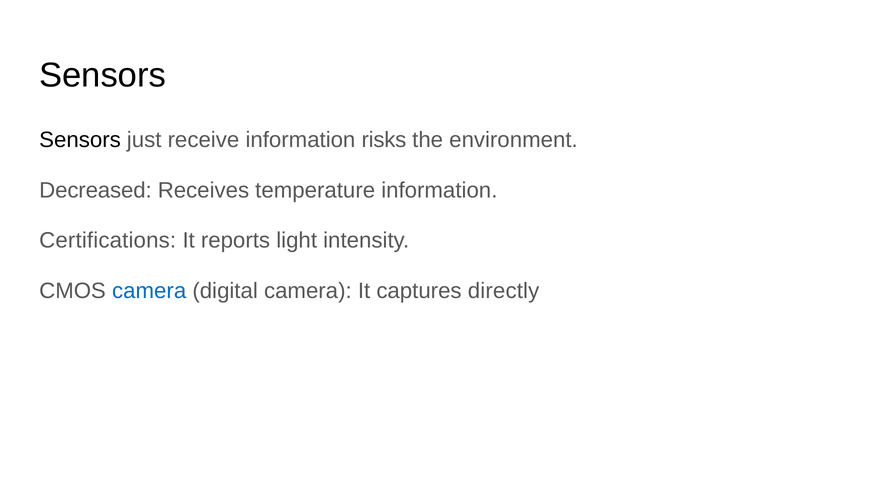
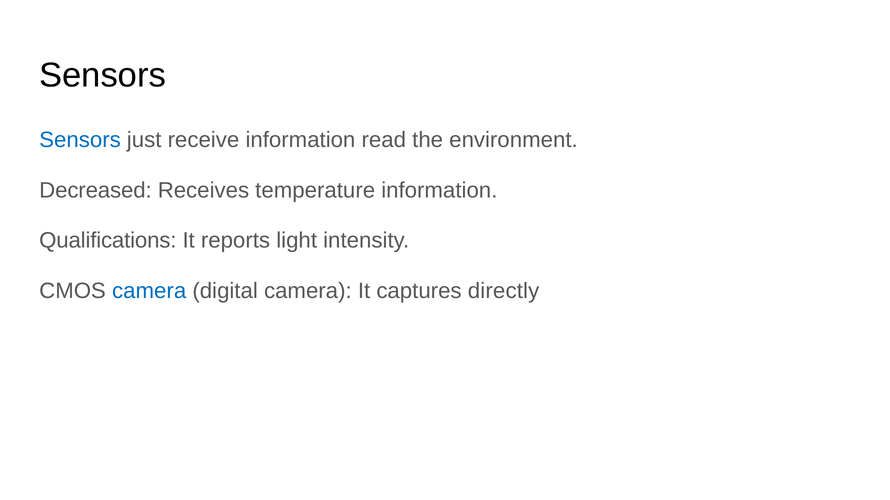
Sensors colour: black -> blue (80, 140)
risks: risks -> read (384, 140)
Certifications: Certifications -> Qualifications (108, 241)
